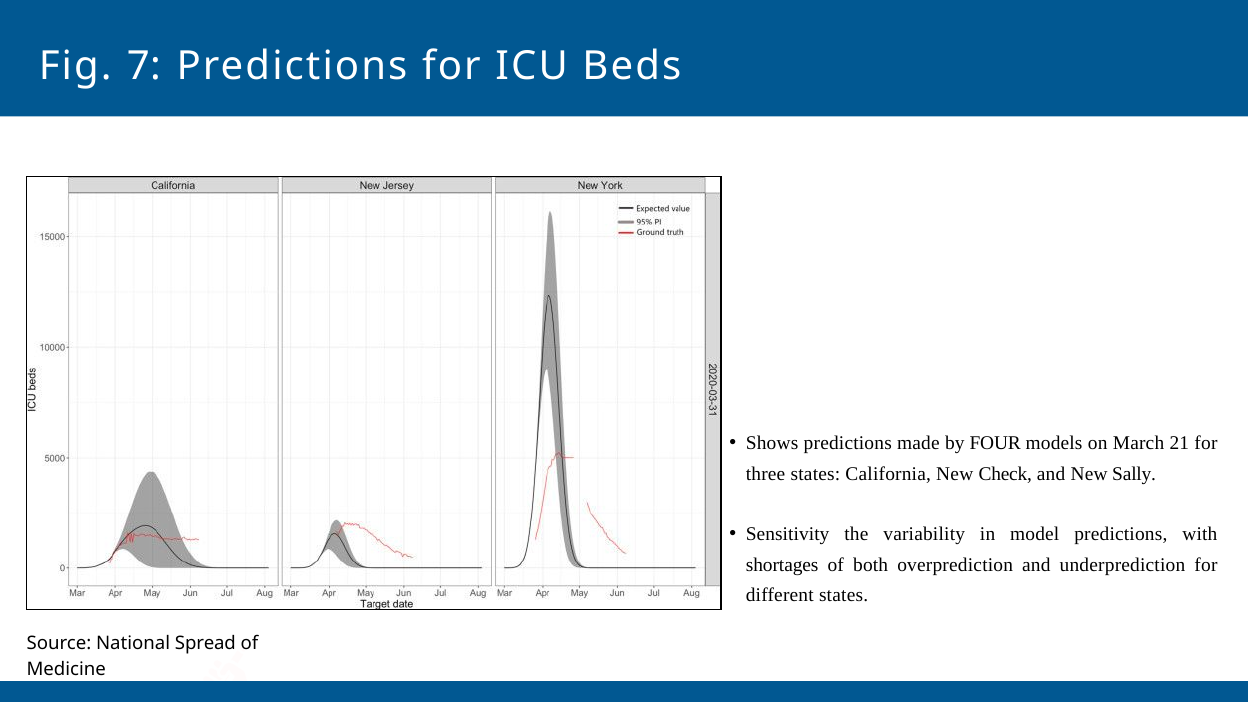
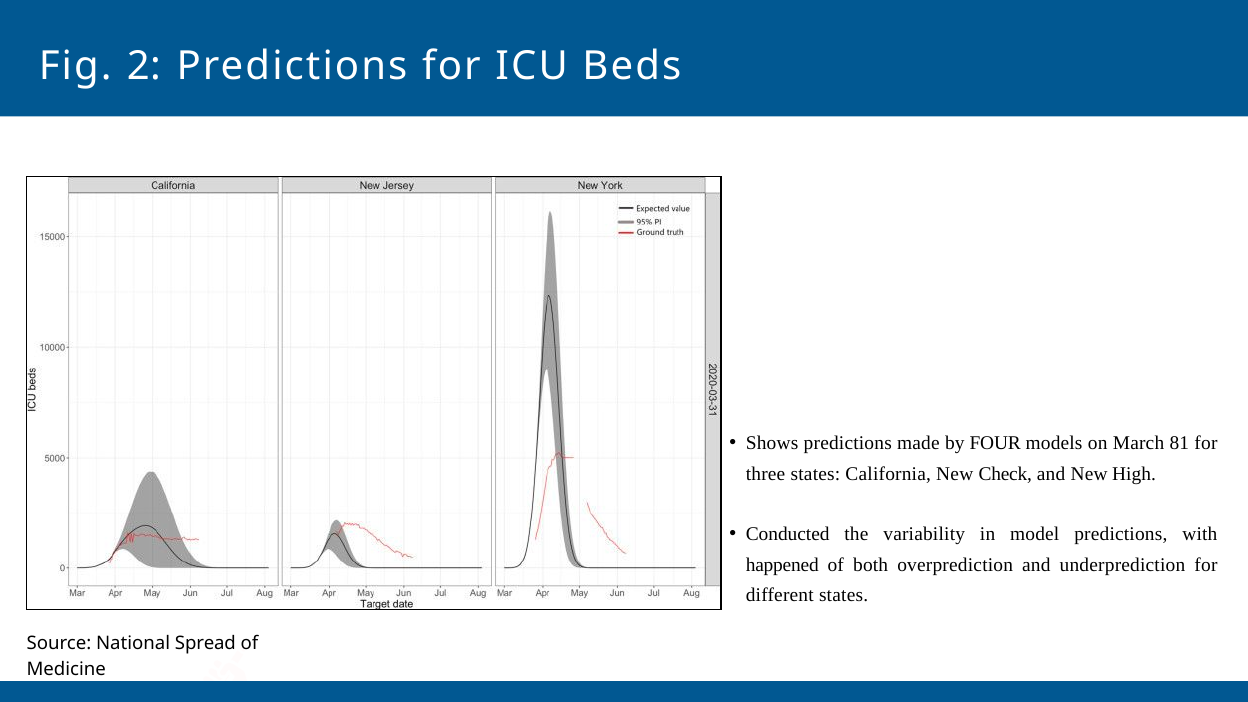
7: 7 -> 2 (144, 66)
21: 21 -> 81 (1179, 443)
Sally: Sally -> High (1134, 474)
Sensitivity: Sensitivity -> Conducted (788, 534)
shortages: shortages -> happened (782, 565)
